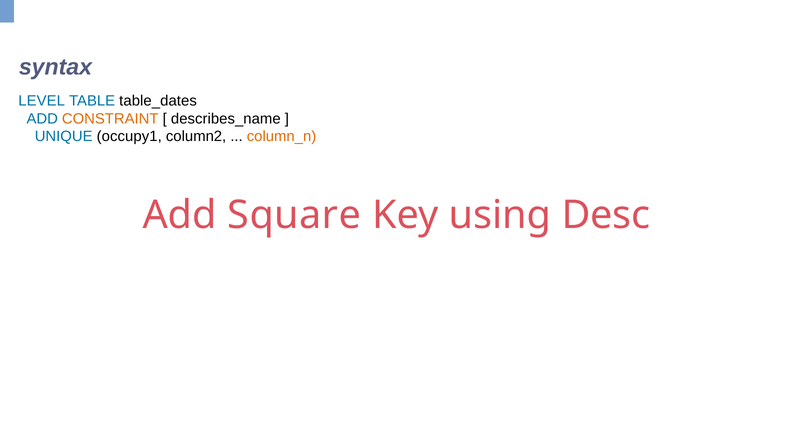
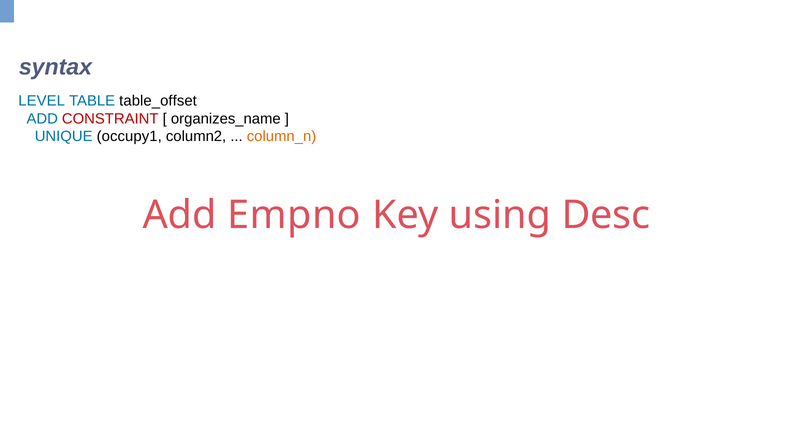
table_dates: table_dates -> table_offset (158, 101)
CONSTRAINT colour: orange -> red (110, 119)
describes_name: describes_name -> organizes_name (226, 119)
Square: Square -> Empno (294, 215)
